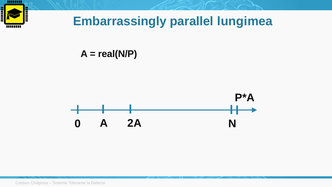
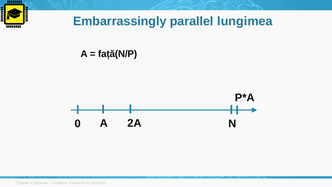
real(N/P: real(N/P -> față(N/P (118, 54)
